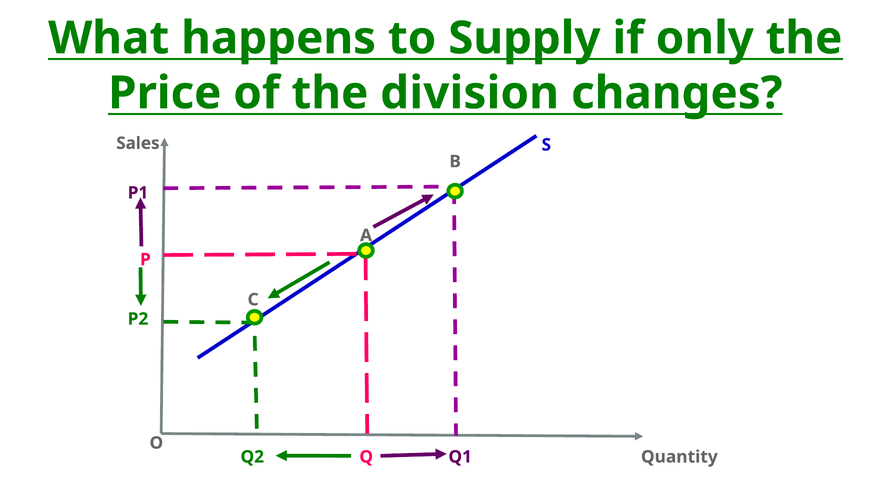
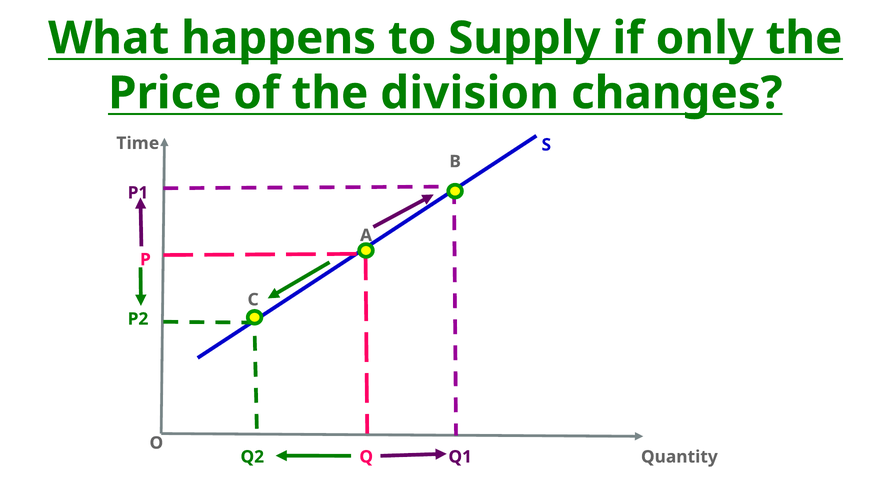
Sales: Sales -> Time (138, 143)
